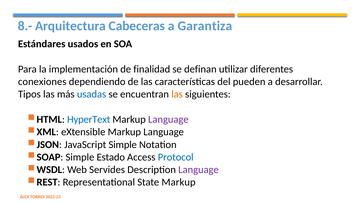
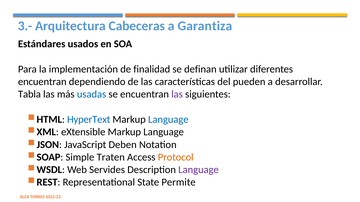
8.-: 8.- -> 3.- (25, 26)
conexiones: conexiones -> encuentran (42, 82)
Tipos: Tipos -> Tabla (29, 94)
las colour: orange -> purple (177, 94)
Language colour: purple -> blue (168, 120)
JavaScript Simple: Simple -> Deben (123, 145)
Estado: Estado -> Traten (111, 158)
Protocol colour: blue -> orange (176, 158)
State Markup: Markup -> Permite (179, 183)
